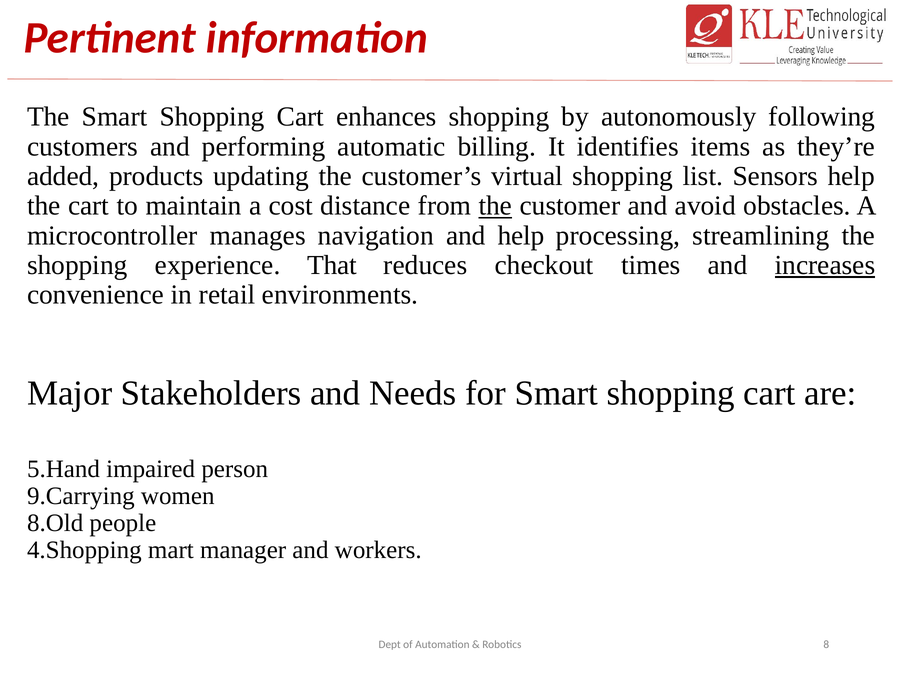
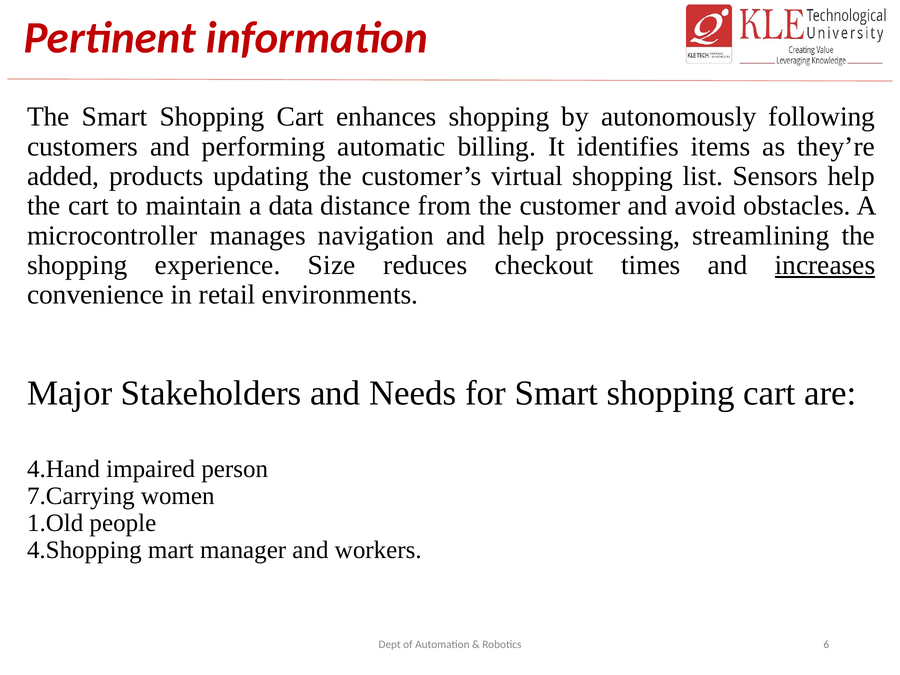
cost: cost -> data (291, 206)
the underline: present -> none (495, 206)
That: That -> Size (332, 265)
5.Hand: 5.Hand -> 4.Hand (63, 469)
9.Carrying: 9.Carrying -> 7.Carrying (81, 496)
8.Old: 8.Old -> 1.Old (55, 523)
8: 8 -> 6 (826, 644)
